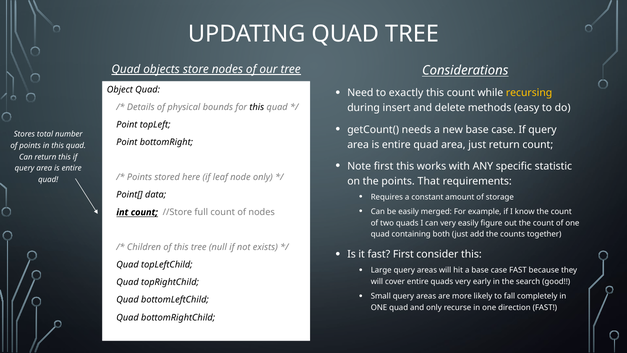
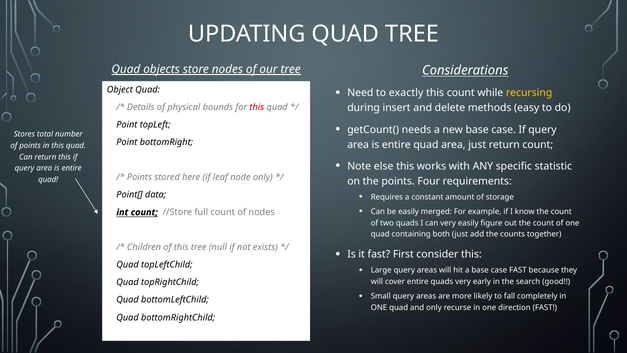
this colour: black -> red (257, 107)
Note first: first -> else (384, 166)
That: That -> Four (429, 181)
